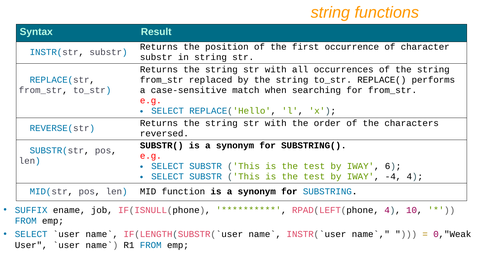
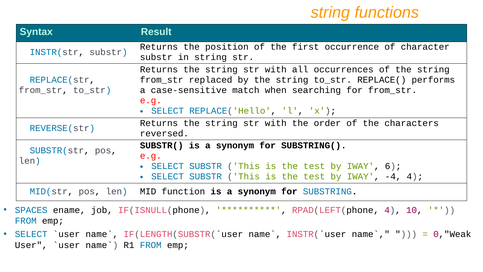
SUFFIX: SUFFIX -> SPACES (31, 210)
